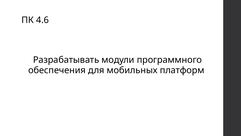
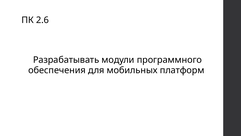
4.6: 4.6 -> 2.6 (43, 20)
